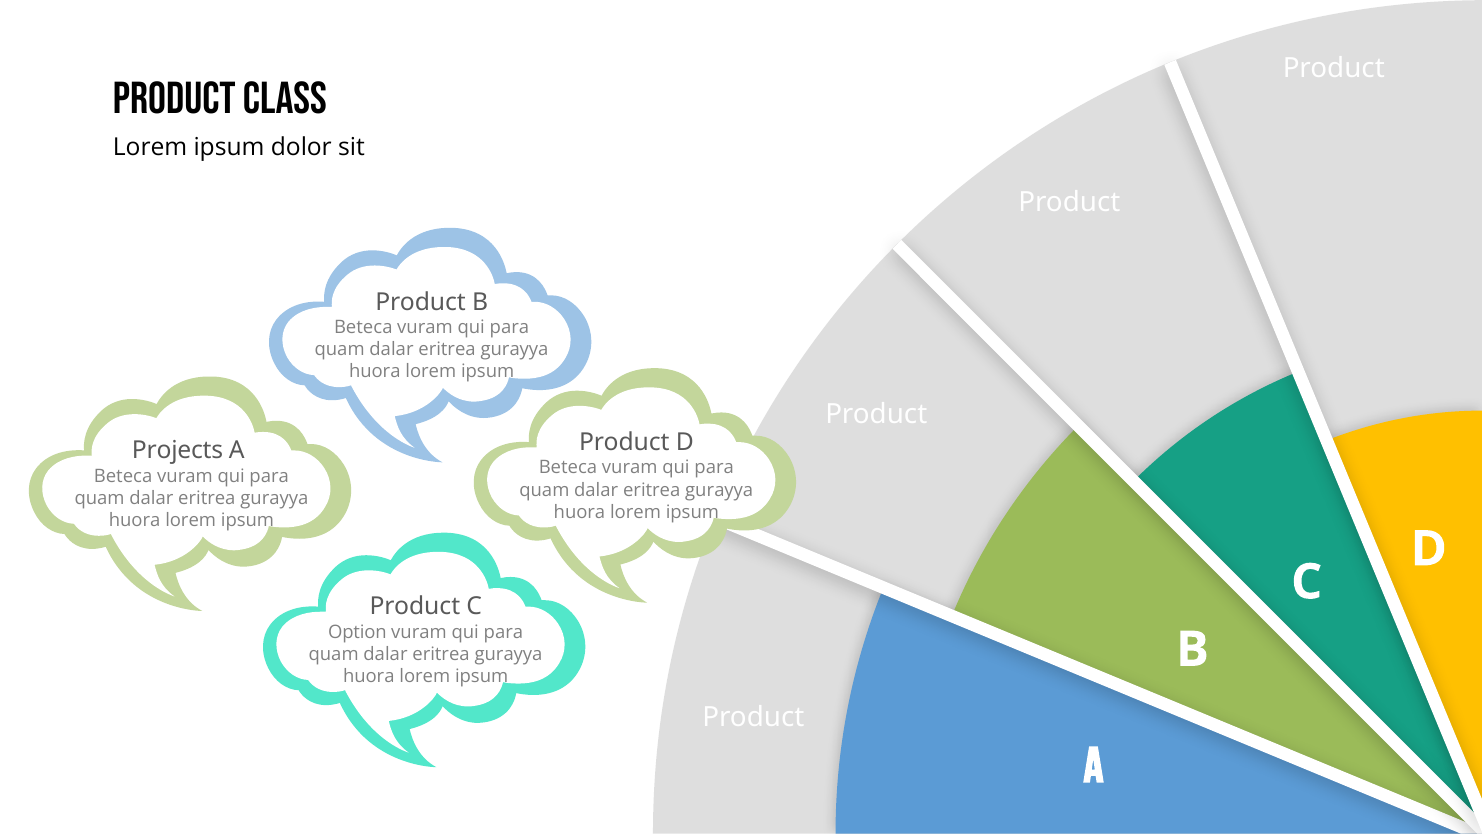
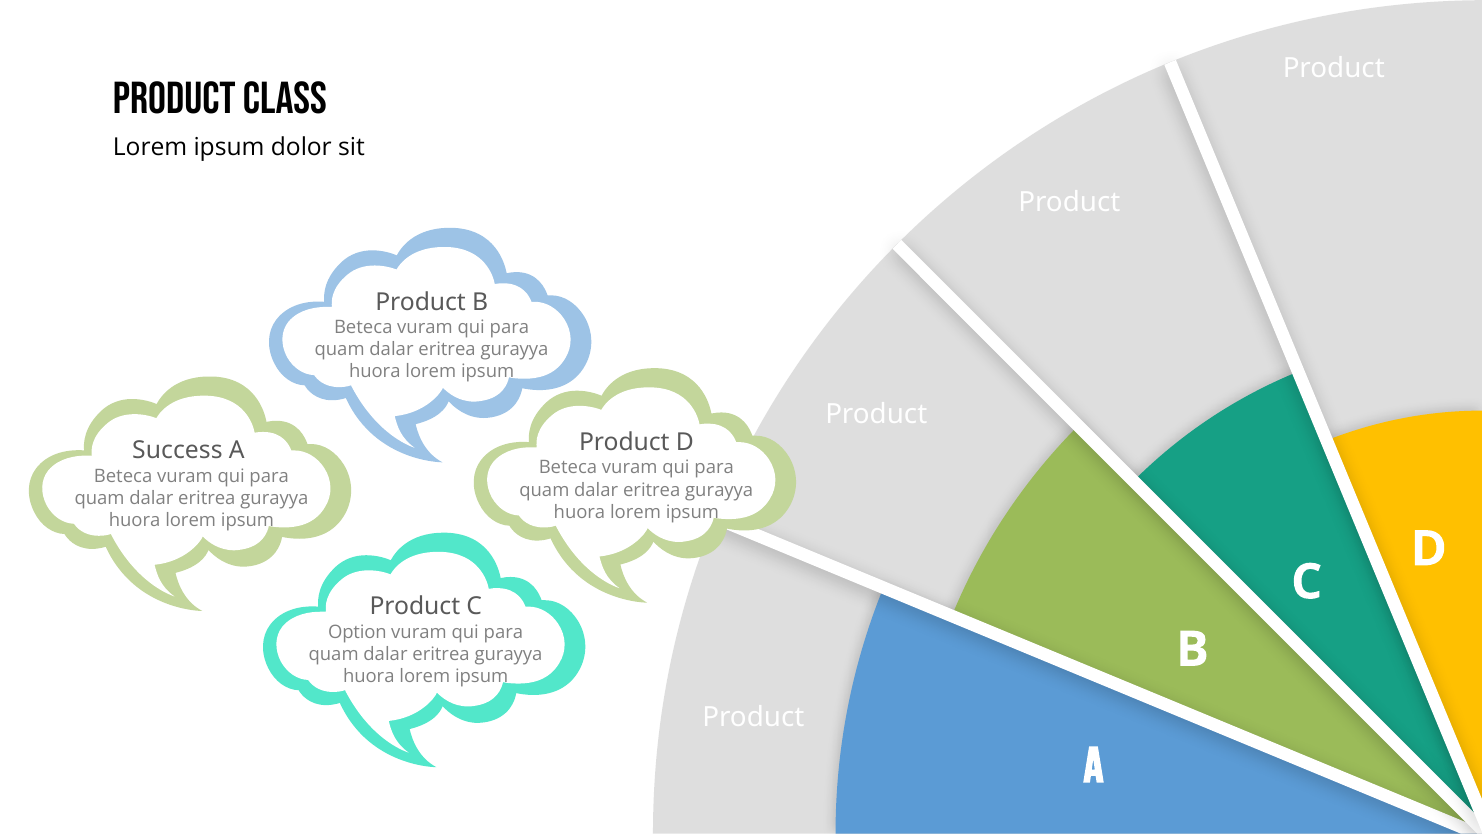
Projects: Projects -> Success (177, 450)
